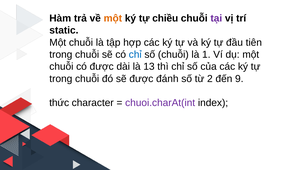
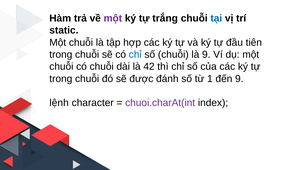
một colour: orange -> purple (113, 18)
chiều: chiều -> trắng (165, 18)
tại colour: purple -> blue (216, 18)
là 1: 1 -> 9 (206, 55)
có được: được -> chuỗi (102, 67)
13: 13 -> 42 (149, 67)
2: 2 -> 1 (210, 79)
thức: thức -> lệnh (59, 103)
